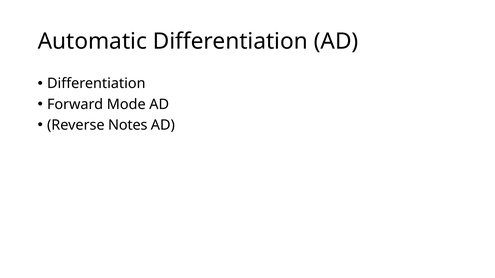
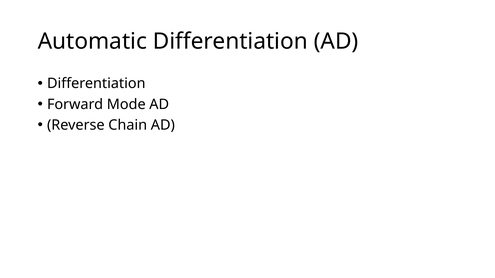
Notes: Notes -> Chain (128, 125)
